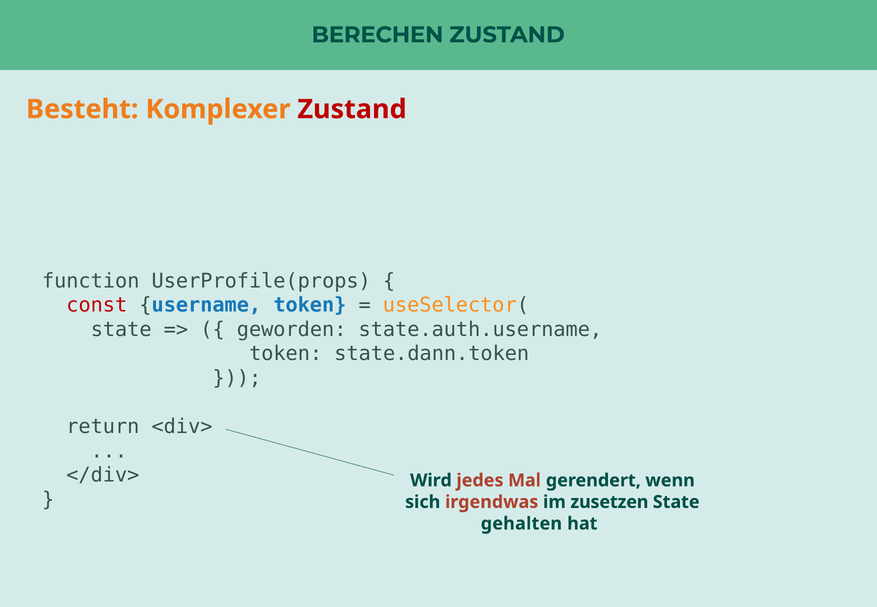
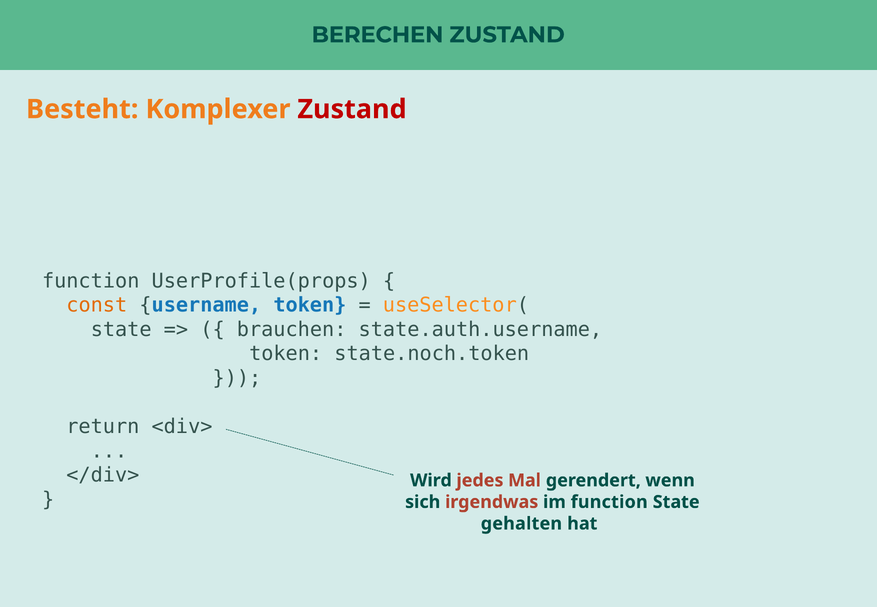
const colour: red -> orange (97, 305)
geworden: geworden -> brauchen (292, 330)
state.dann.token: state.dann.token -> state.noch.token (432, 354)
im zusetzen: zusetzen -> function (609, 502)
